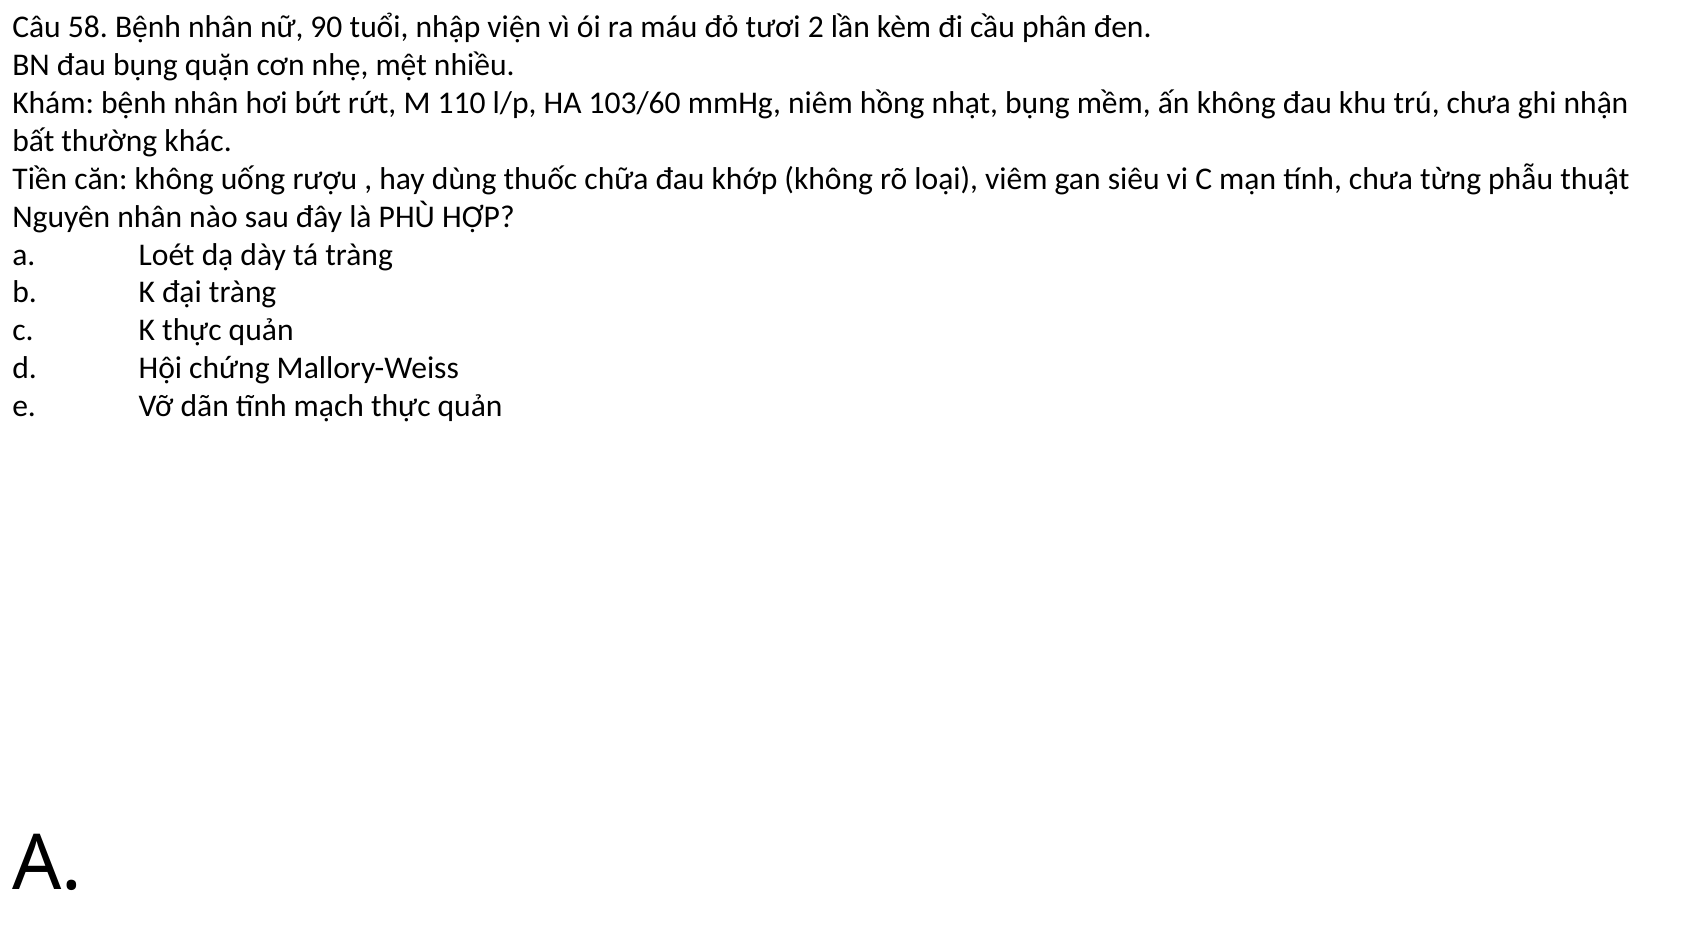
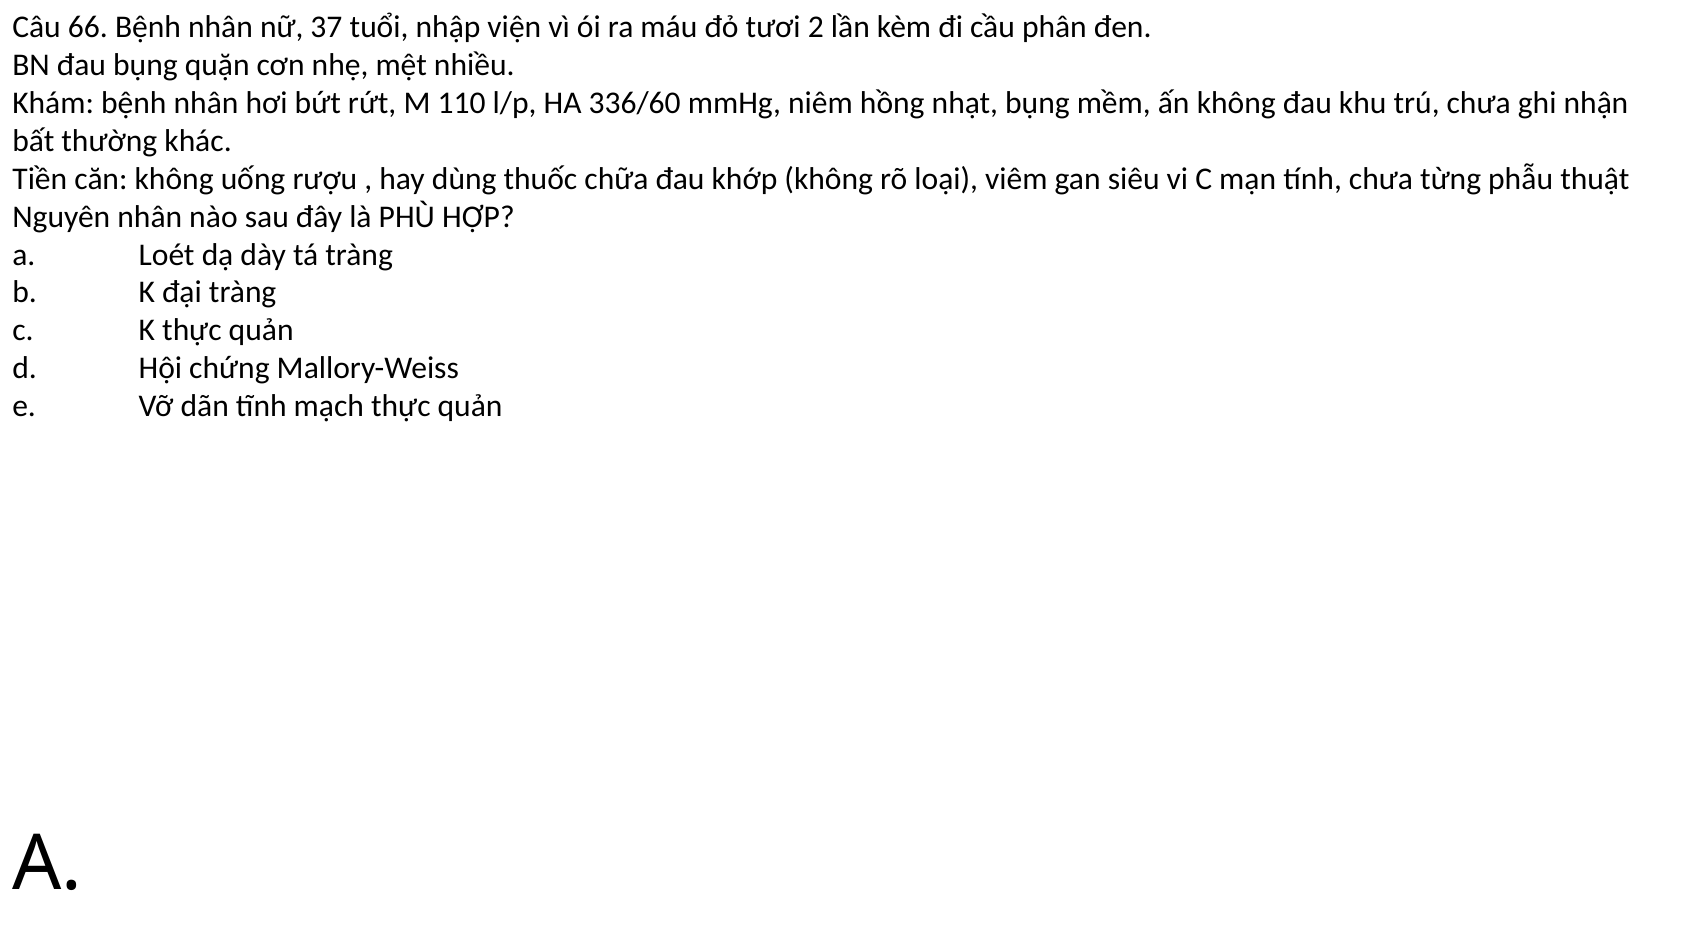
58: 58 -> 66 (88, 27)
90: 90 -> 37 (326, 27)
103/60: 103/60 -> 336/60 (635, 103)
